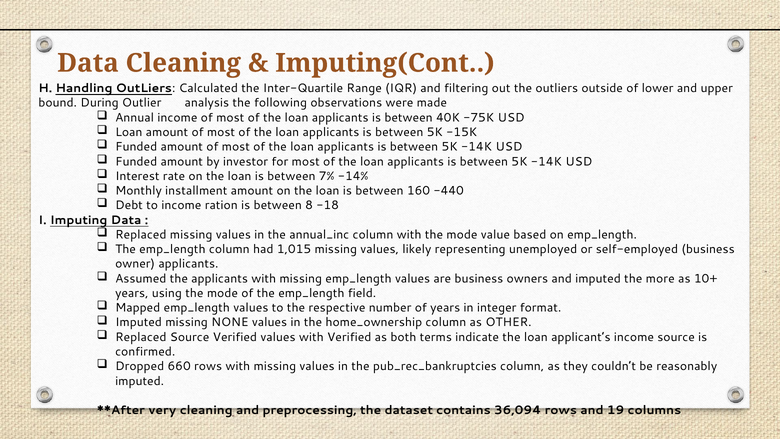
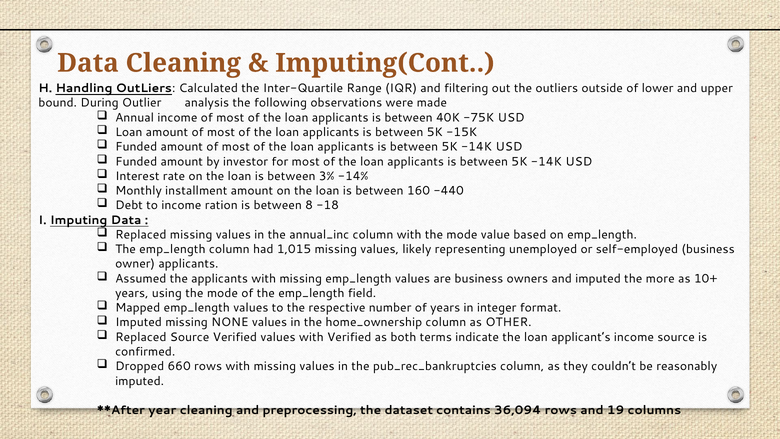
7%: 7% -> 3% (327, 176)
very: very -> year (162, 410)
